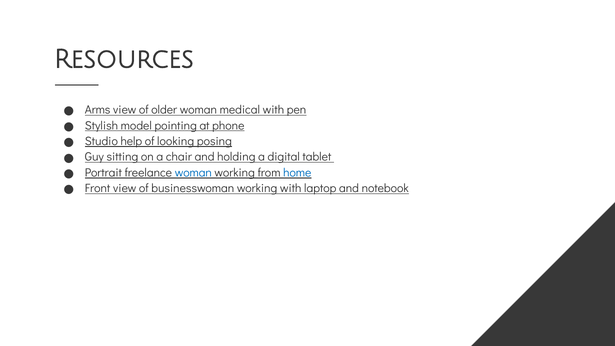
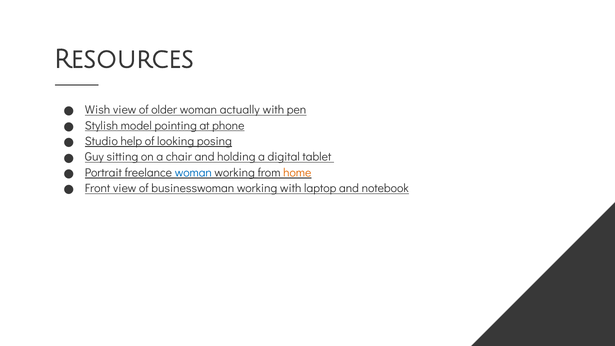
Arms: Arms -> Wish (98, 110)
medical: medical -> actually (240, 110)
home colour: blue -> orange (297, 173)
